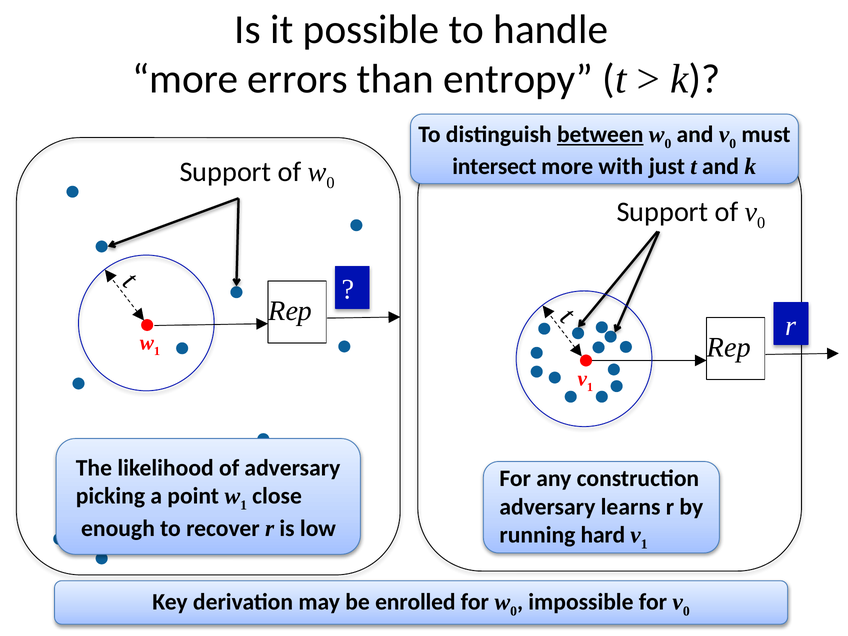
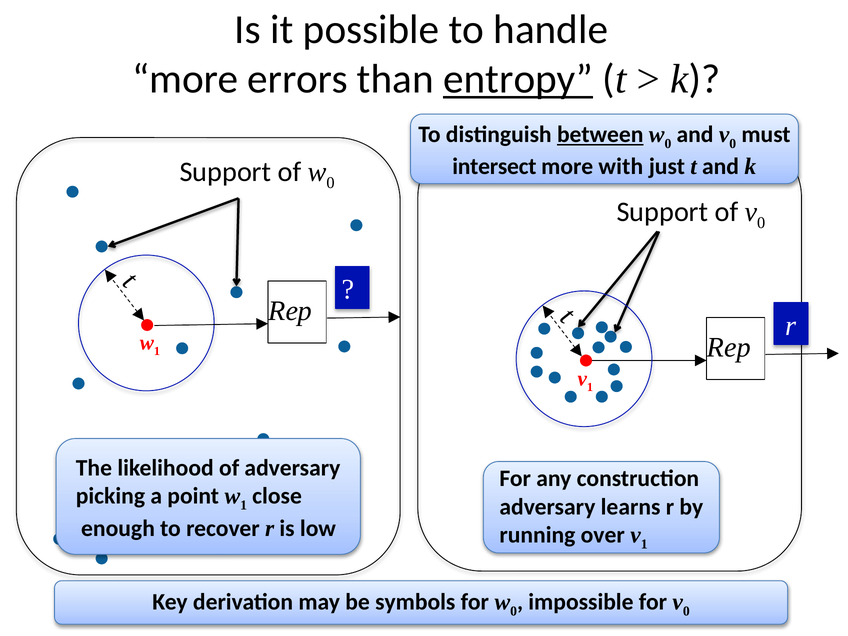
entropy underline: none -> present (518, 79)
hard: hard -> over (603, 535)
enrolled: enrolled -> symbols (415, 602)
